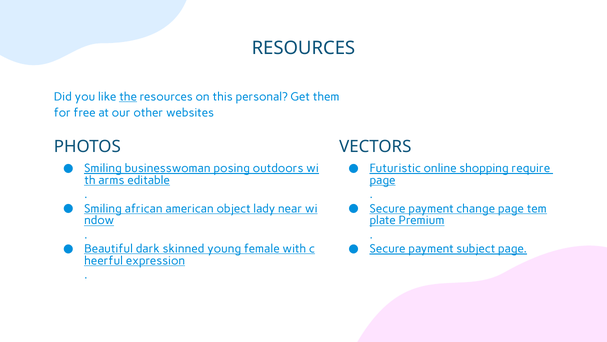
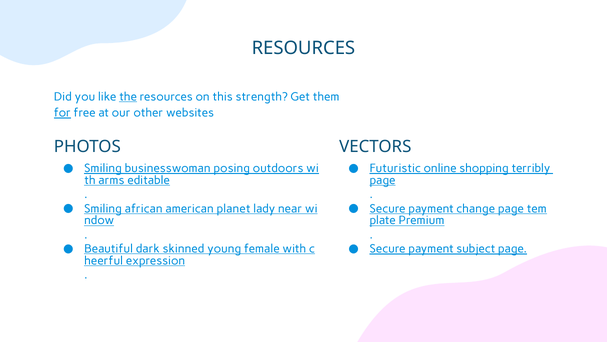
personal: personal -> strength (262, 96)
for underline: none -> present (62, 113)
require: require -> terribly (531, 168)
object: object -> planet (234, 208)
